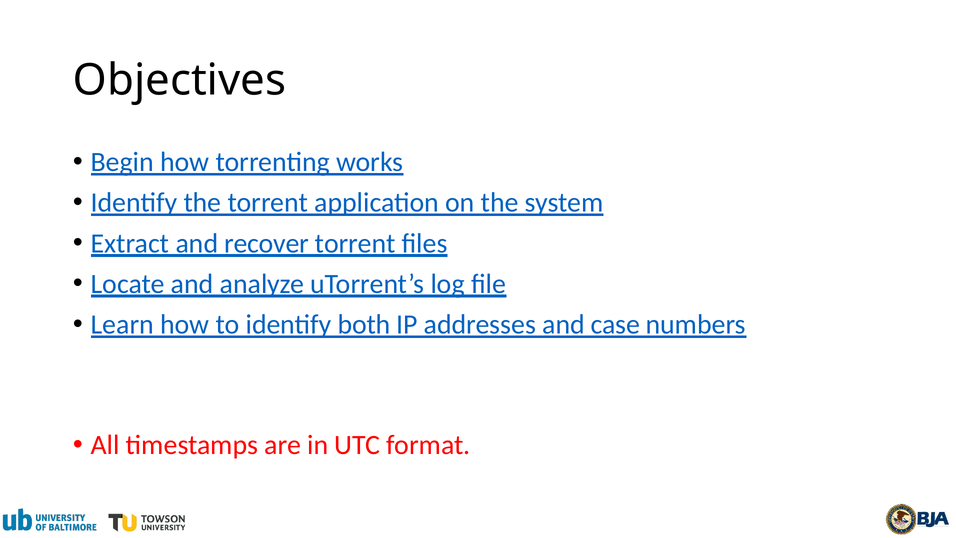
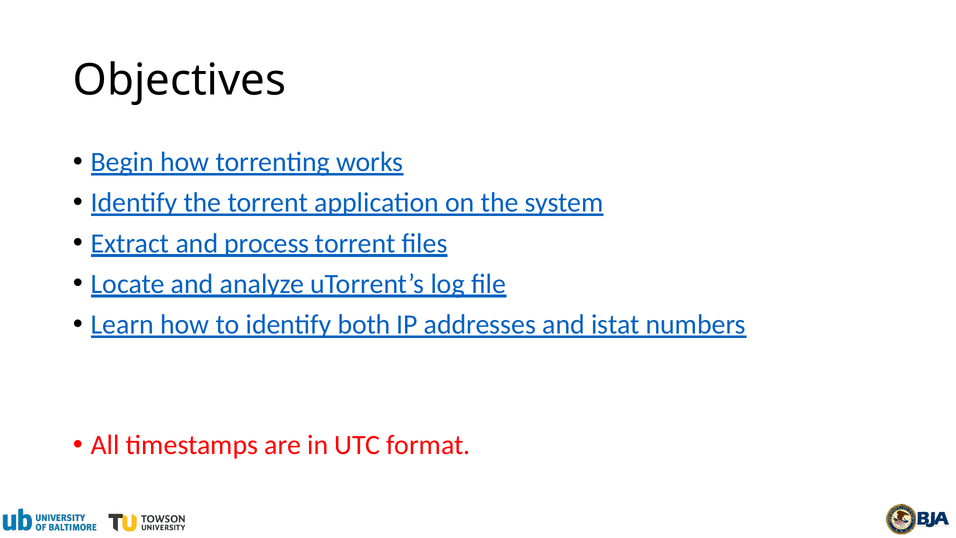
recover: recover -> process (267, 243)
case: case -> istat (615, 325)
